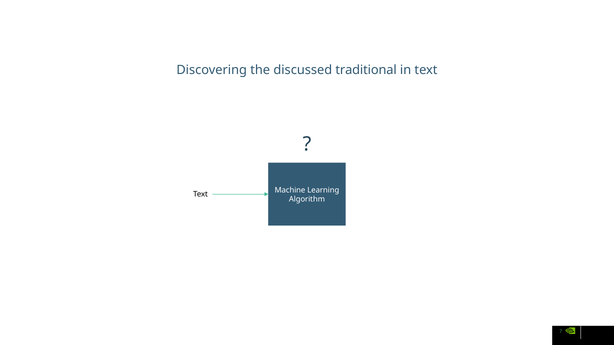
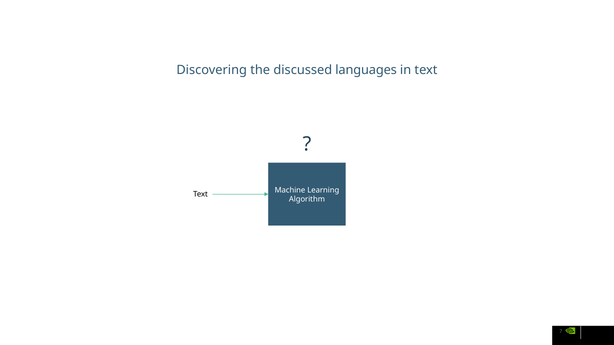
traditional: traditional -> languages (366, 70)
